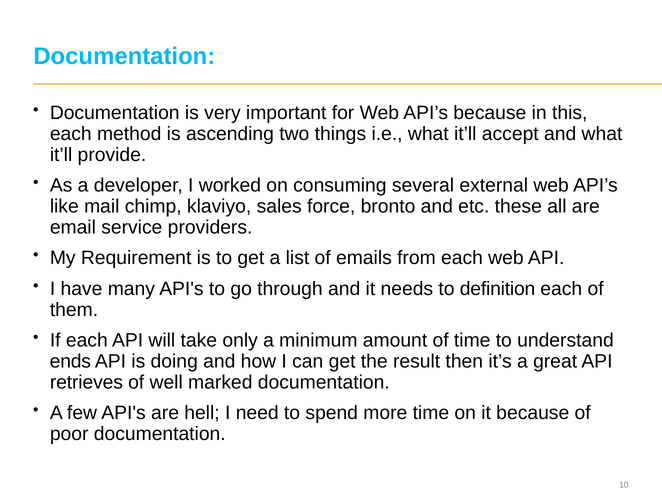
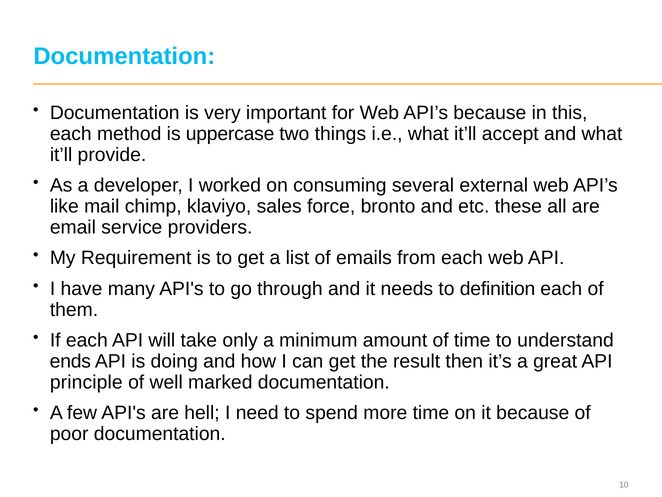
ascending: ascending -> uppercase (230, 134)
retrieves: retrieves -> principle (86, 382)
